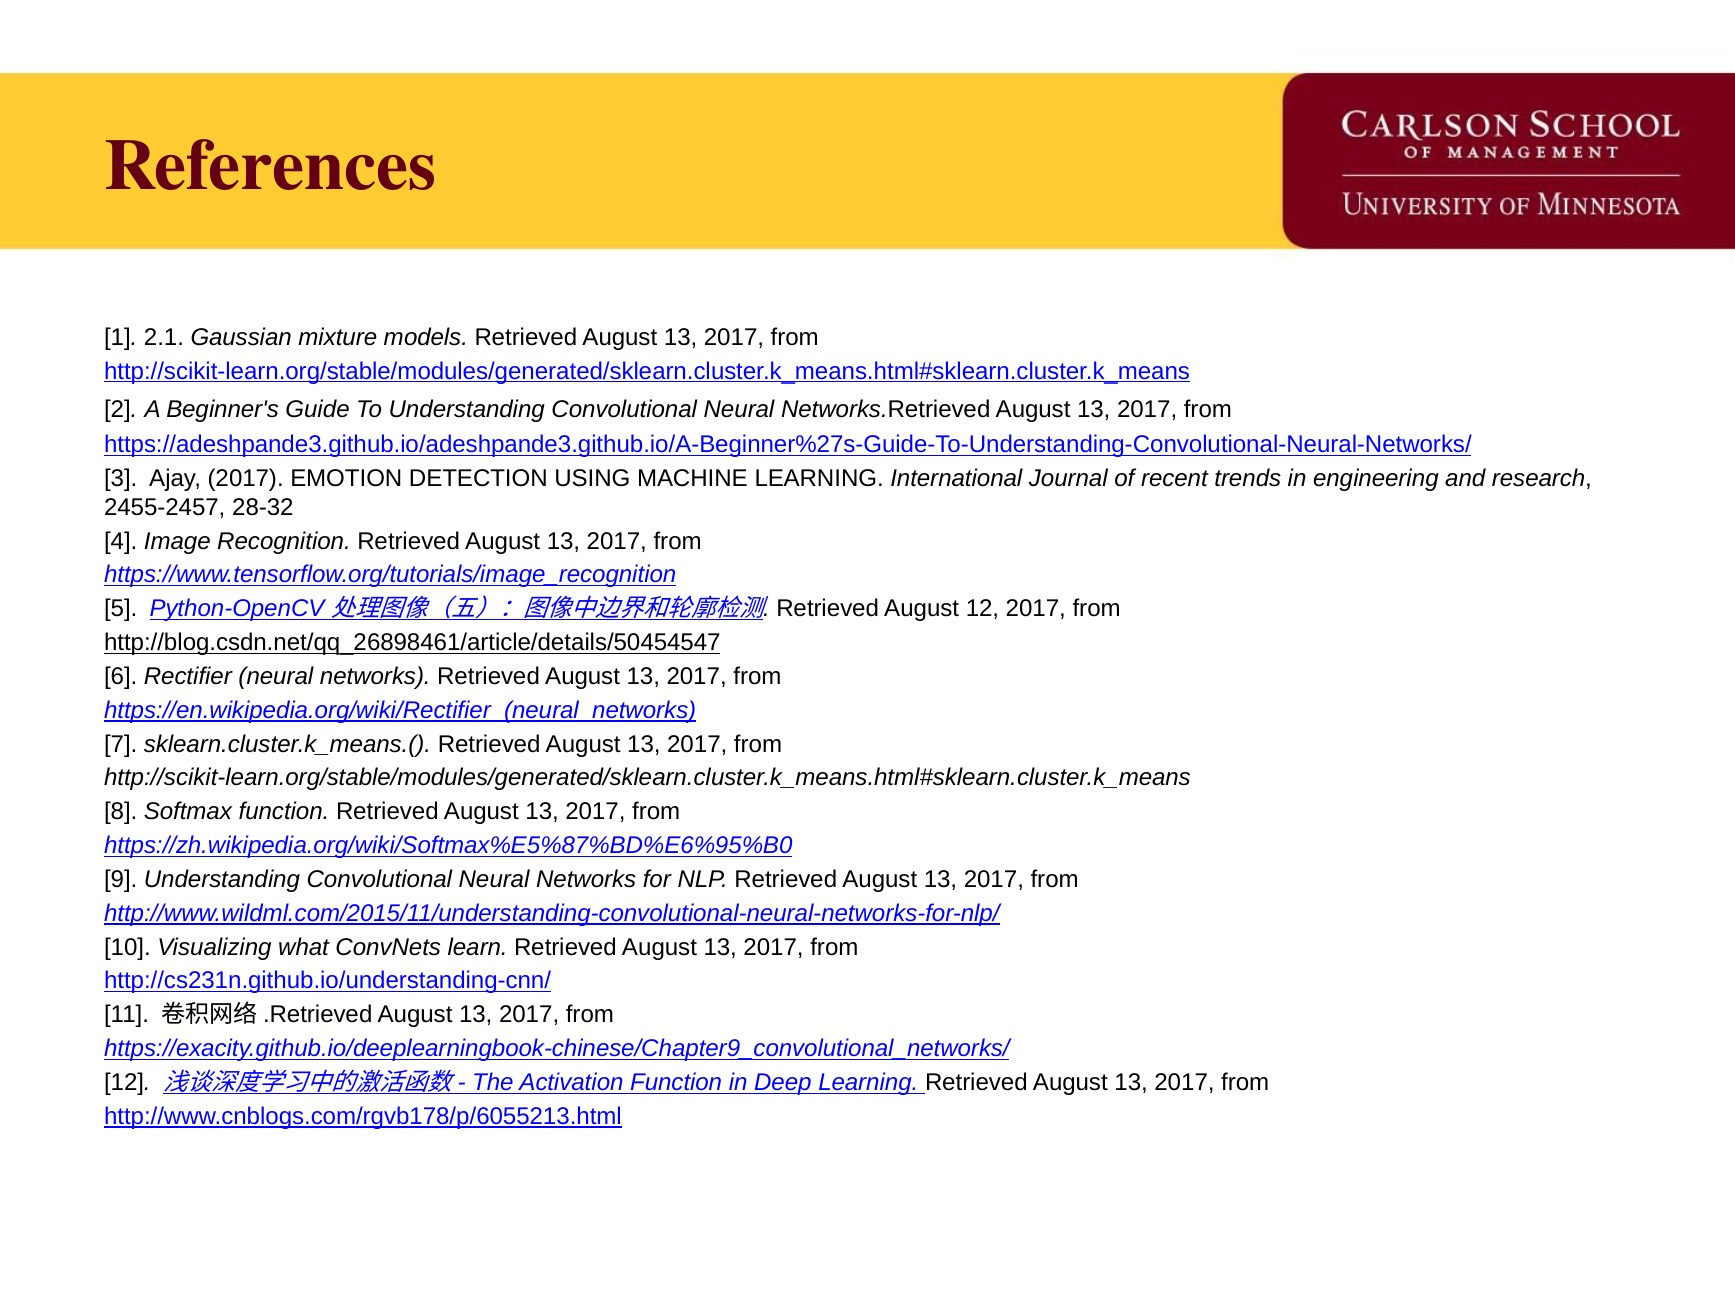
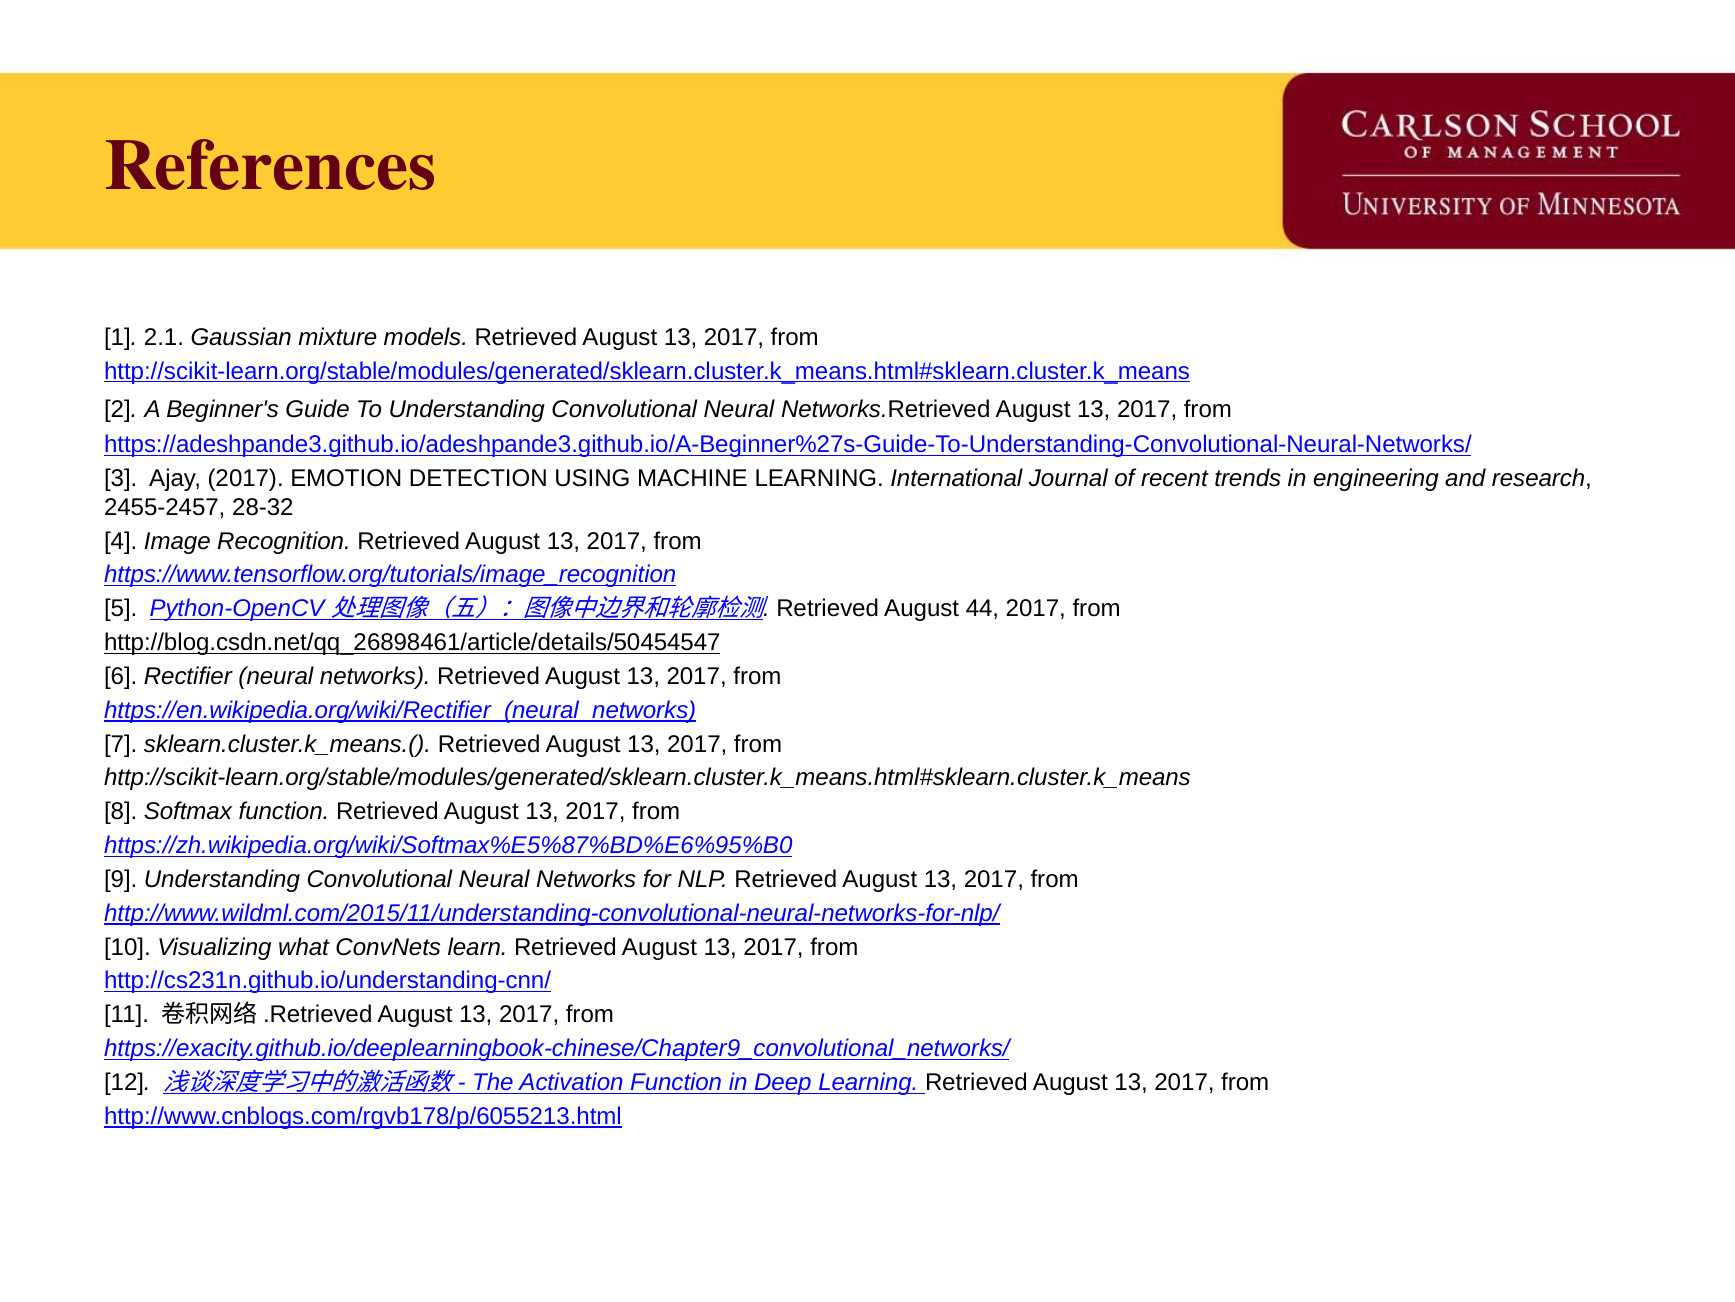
August 12: 12 -> 44 (982, 609)
